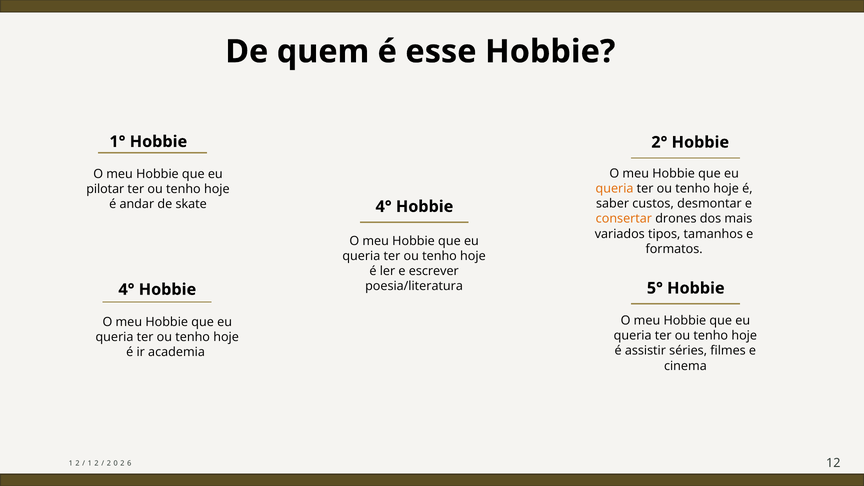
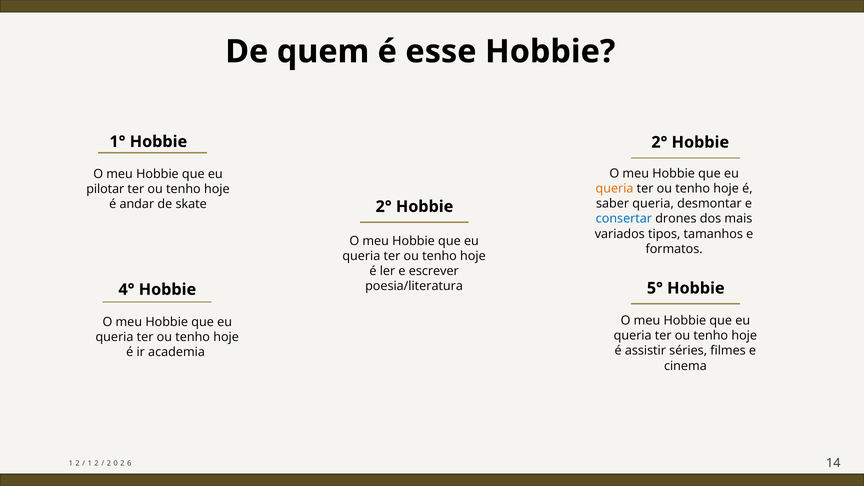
saber custos: custos -> queria (653, 204)
4°: 4° -> 2° (384, 207)
consertar colour: orange -> blue (624, 219)
12: 12 -> 14 (833, 463)
